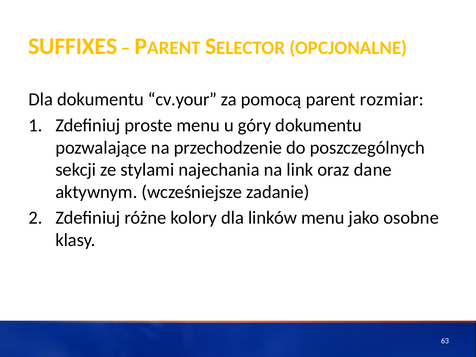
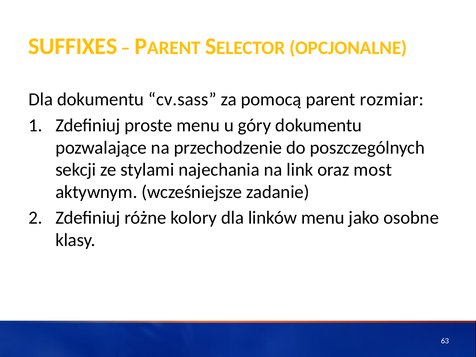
cv.your: cv.your -> cv.sass (182, 100)
dane: dane -> most (373, 170)
